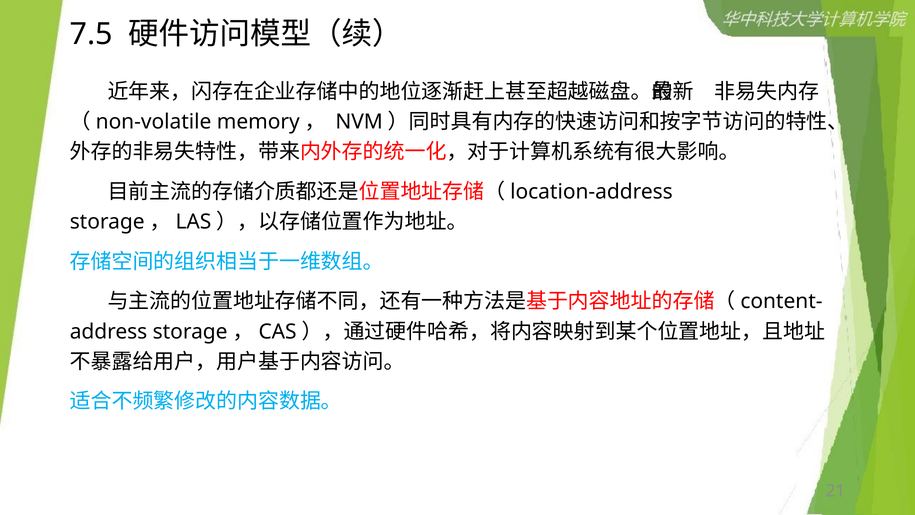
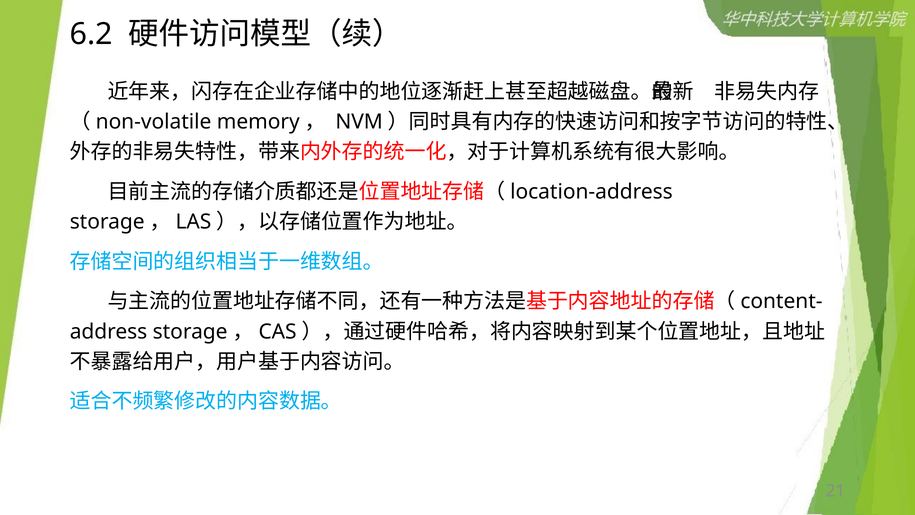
7.5: 7.5 -> 6.2 (91, 34)
